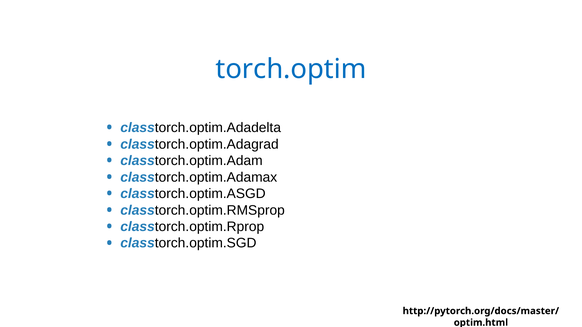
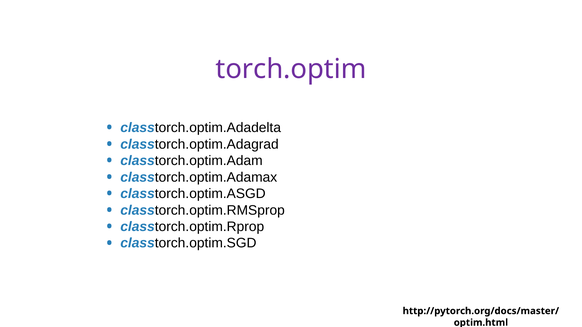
torch.optim colour: blue -> purple (291, 69)
